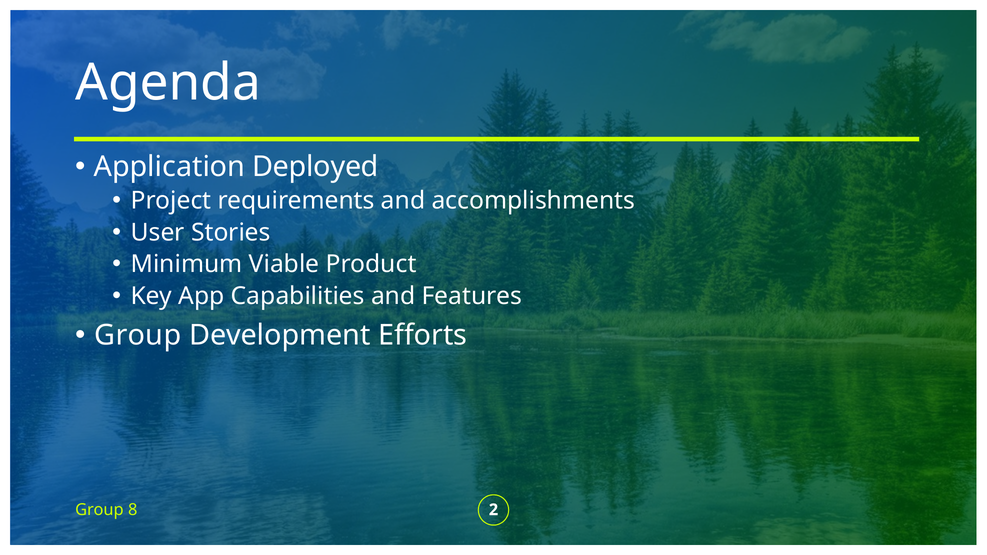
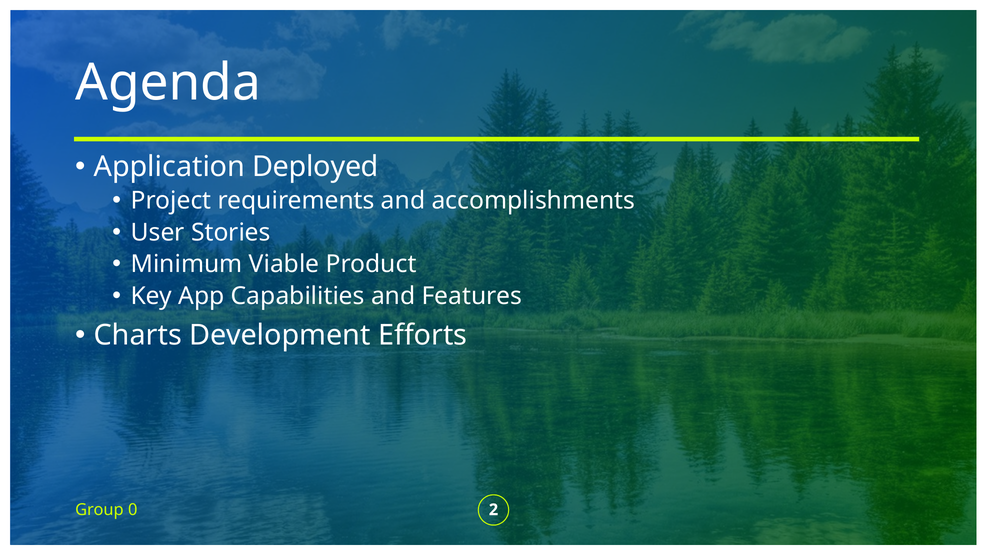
Group: Group -> Charts (138, 335)
8: 8 -> 0 (133, 510)
